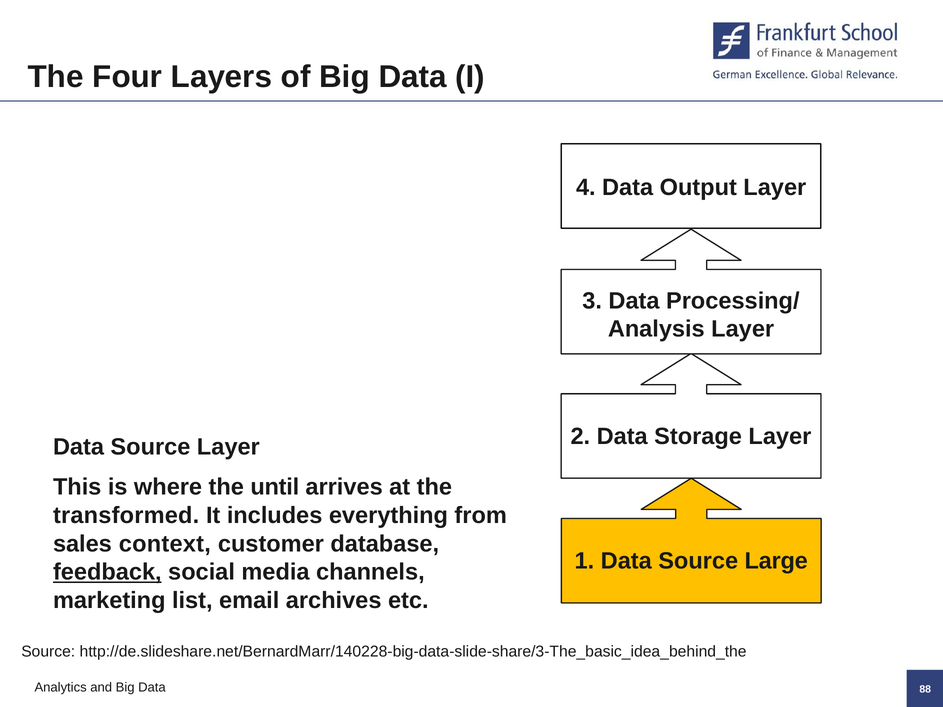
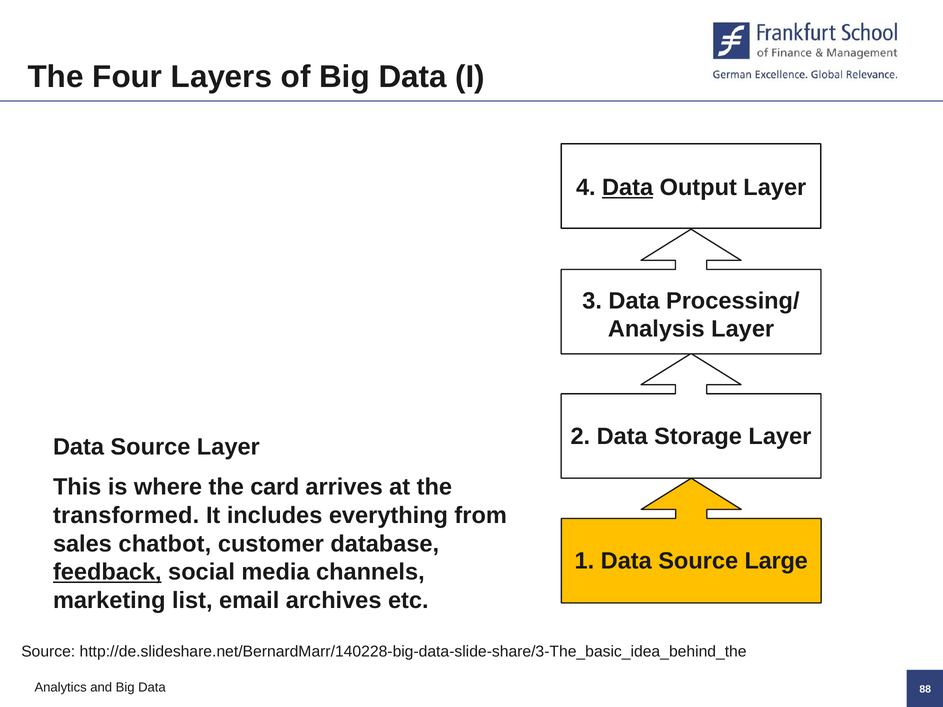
Data underline: none -> present (628, 188)
until: until -> card (275, 487)
context: context -> chatbot (165, 544)
